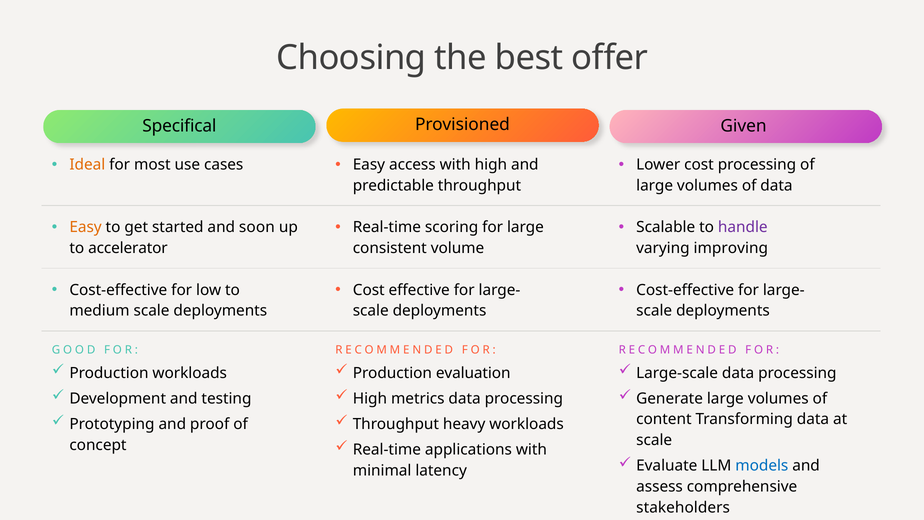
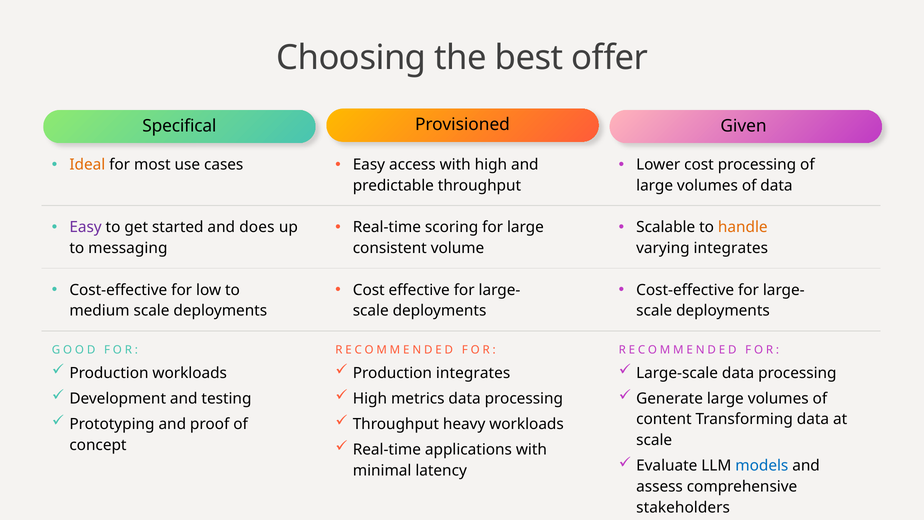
Easy colour: orange -> purple (86, 227)
soon: soon -> does (257, 227)
handle colour: purple -> orange (743, 227)
accelerator: accelerator -> messaging (128, 248)
varying improving: improving -> integrates (731, 248)
Production evaluation: evaluation -> integrates (473, 373)
